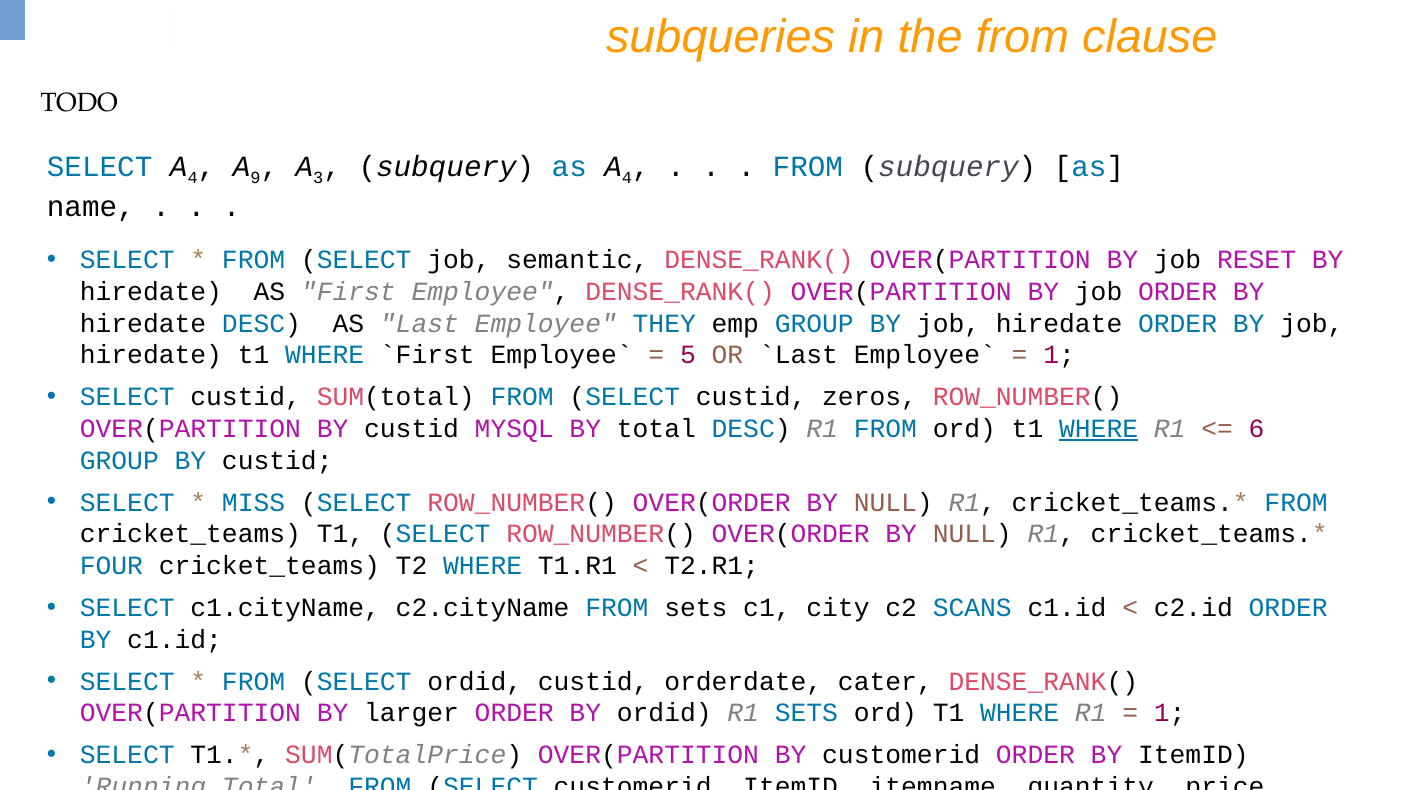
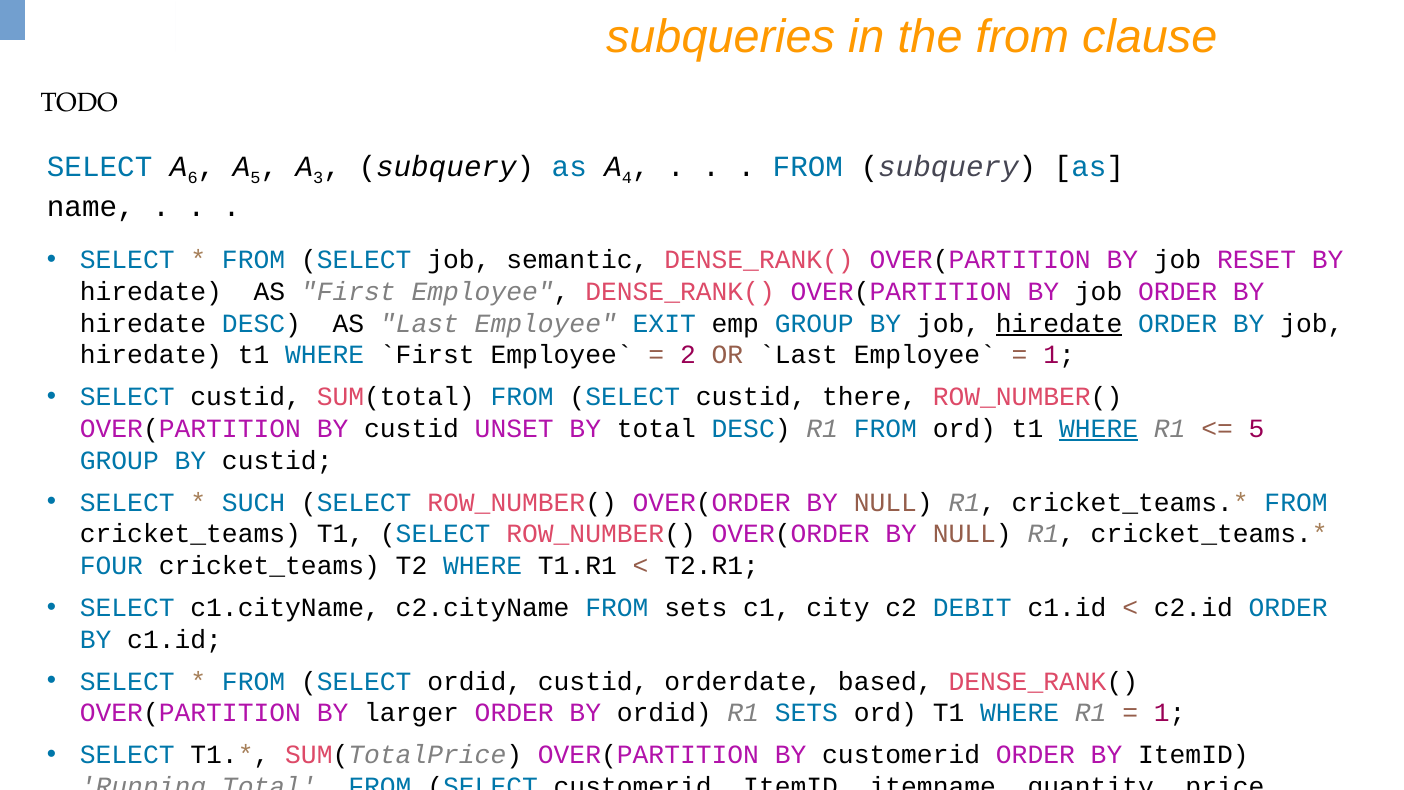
4: 4 -> 6 (193, 178)
9: 9 -> 5 (255, 178)
THEY: THEY -> EXIT (664, 323)
hiredate underline: none -> present (1059, 323)
5: 5 -> 2 (688, 355)
zeros: zeros -> there (870, 397)
MYSQL: MYSQL -> UNSET (514, 429)
6: 6 -> 5 (1257, 429)
MISS: MISS -> SUCH (254, 502)
SCANS: SCANS -> DEBIT (972, 608)
cater: cater -> based (885, 681)
